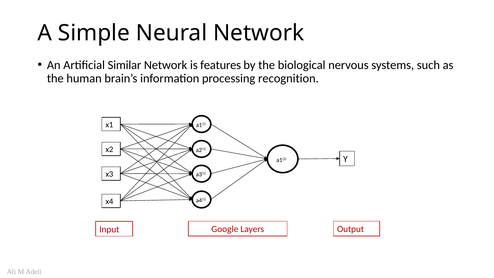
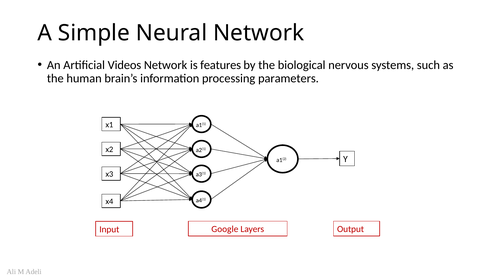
Similar: Similar -> Videos (124, 65)
recognition: recognition -> parameters (288, 78)
